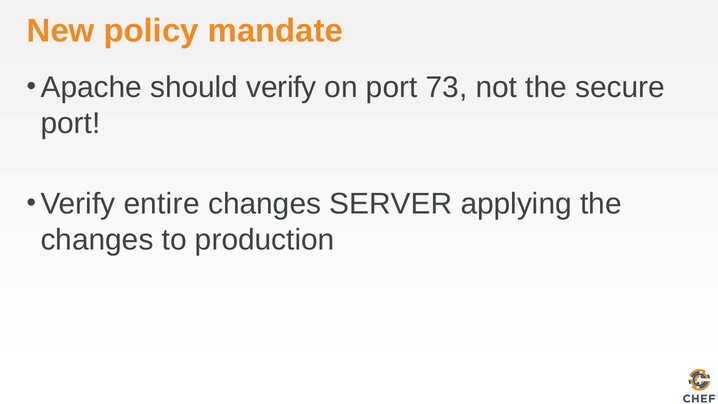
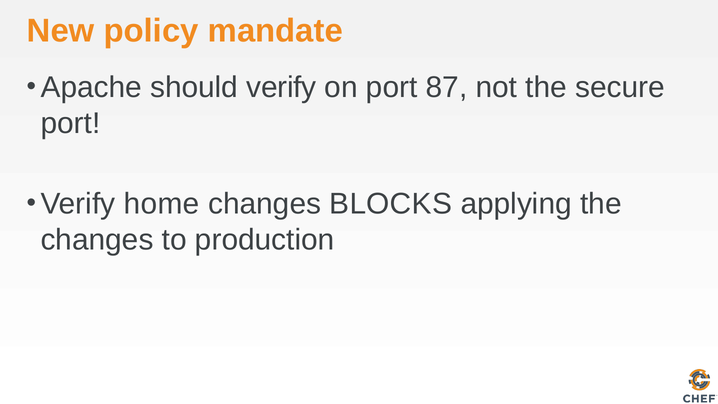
73: 73 -> 87 (447, 87)
entire: entire -> home (162, 204)
SERVER: SERVER -> BLOCKS (391, 204)
